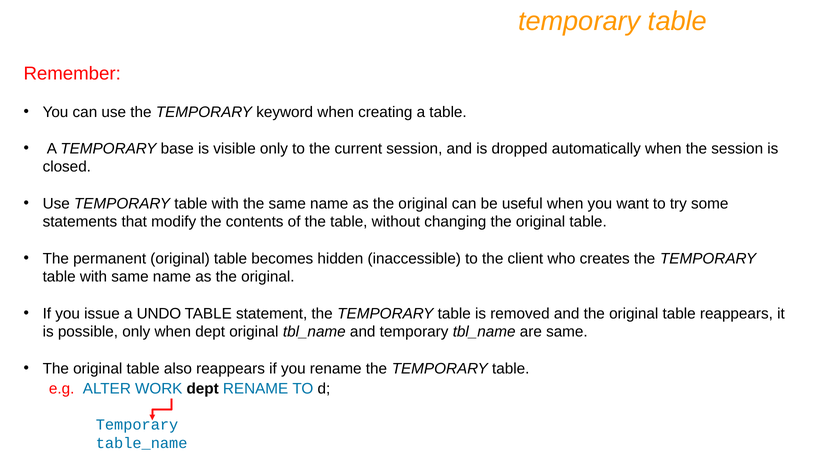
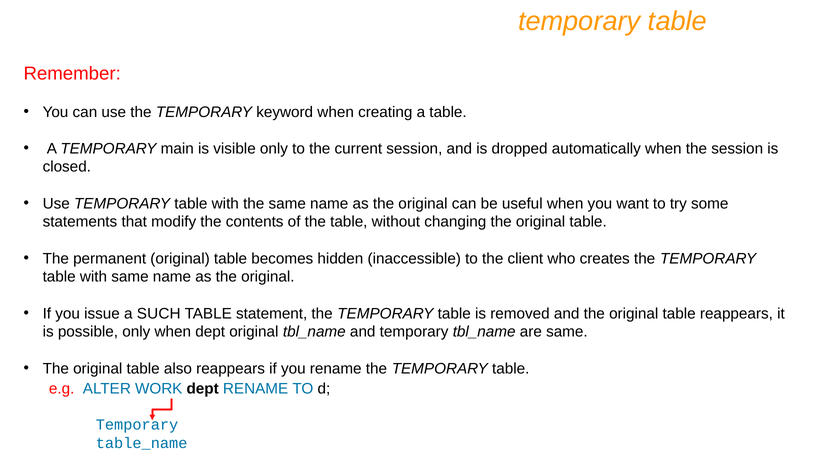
base: base -> main (177, 149)
UNDO: UNDO -> SUCH (159, 314)
